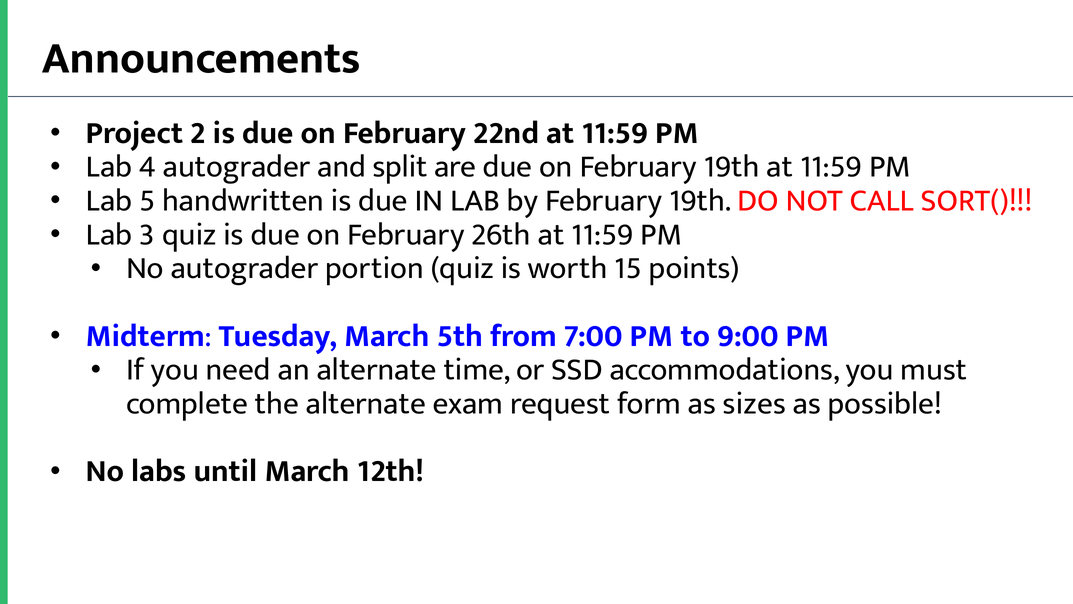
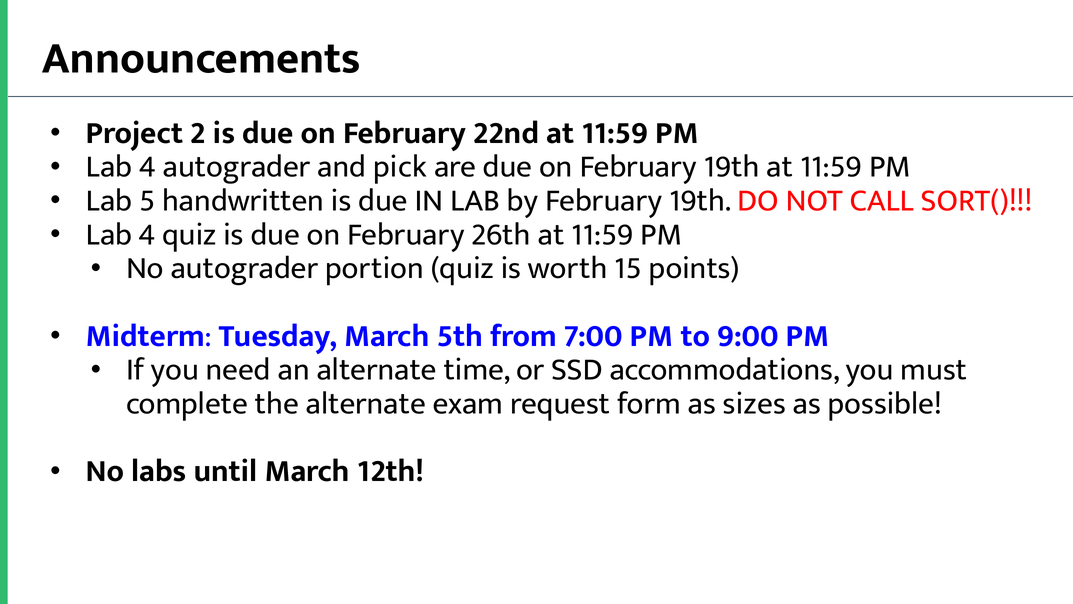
split: split -> pick (400, 166)
3: 3 -> 4 (147, 234)
